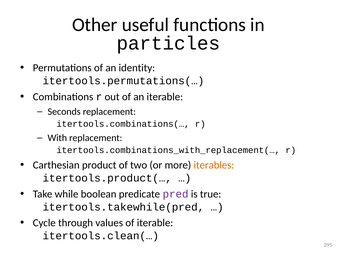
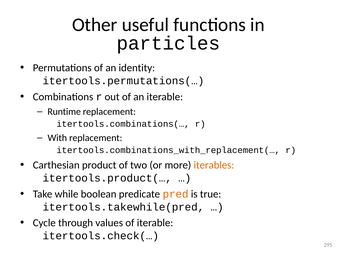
Seconds: Seconds -> Runtime (64, 112)
pred colour: purple -> orange (176, 194)
itertools.clean(…: itertools.clean(… -> itertools.check(… (101, 236)
